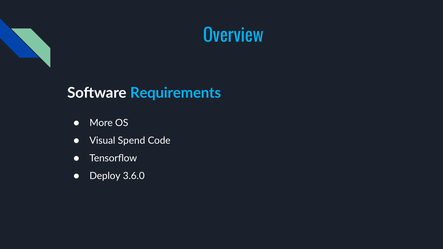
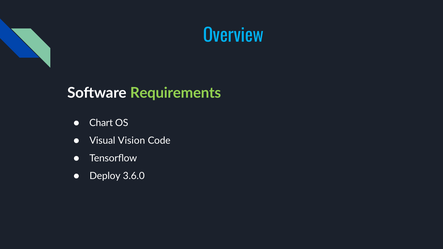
Requirements colour: light blue -> light green (176, 93)
More: More -> Chart (101, 123)
Spend: Spend -> Vision (132, 141)
